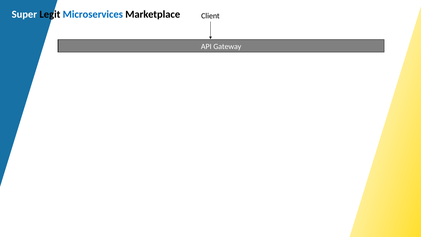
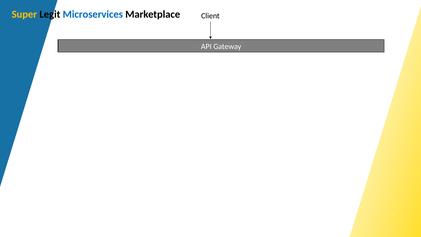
Super colour: white -> yellow (24, 14)
